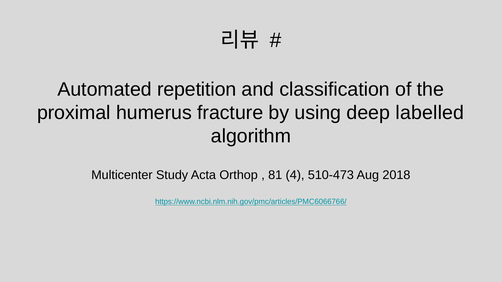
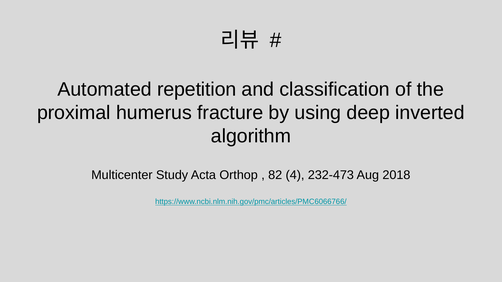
labelled: labelled -> inverted (430, 113)
81: 81 -> 82 (275, 175)
510-473: 510-473 -> 232-473 (331, 175)
